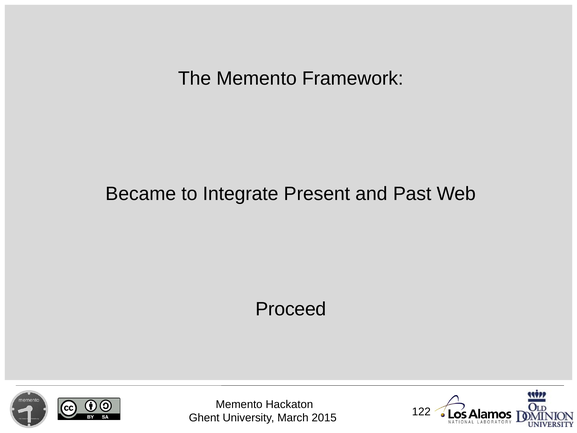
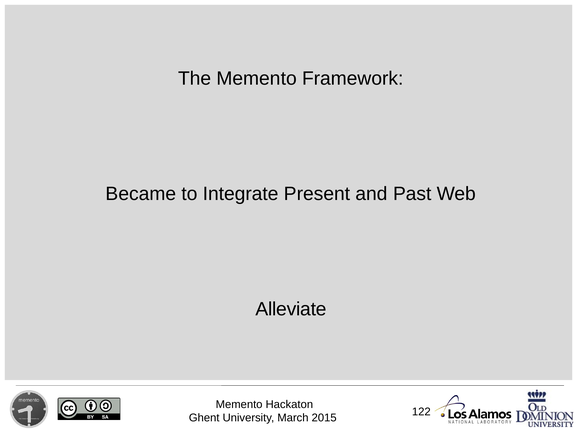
Proceed: Proceed -> Alleviate (291, 309)
